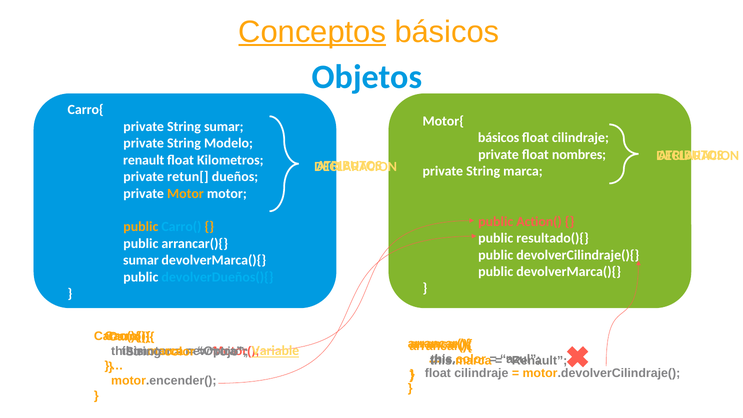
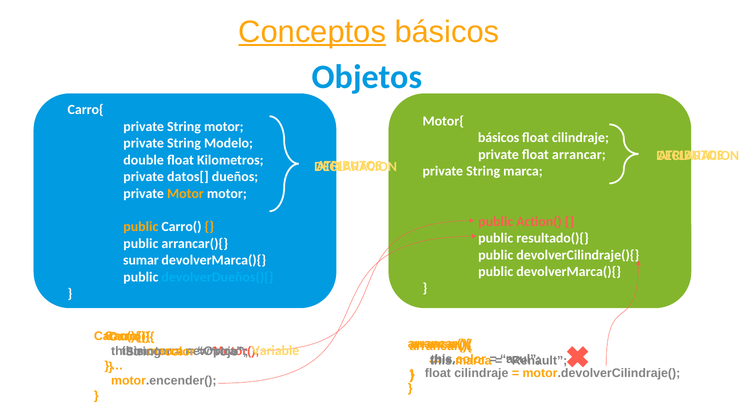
String sumar: sumar -> motor (224, 127)
nombres: nombres -> arrancar (579, 155)
renault: renault -> double (144, 160)
retun[: retun[ -> datos[ (188, 177)
Carro( colour: light blue -> white (181, 227)
Variable underline: present -> none (275, 351)
